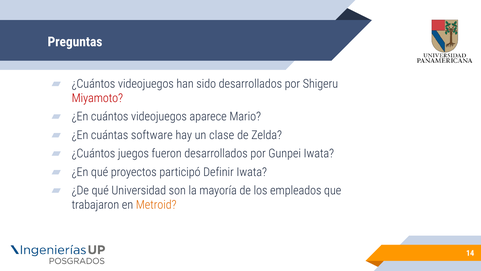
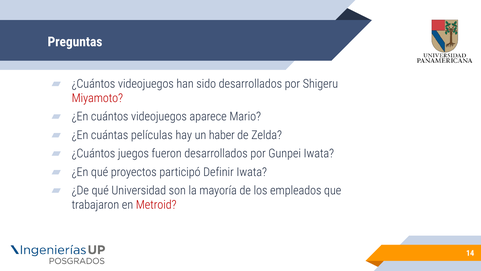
software: software -> películas (152, 135)
clase: clase -> haber (222, 135)
Metroid colour: orange -> red (156, 205)
